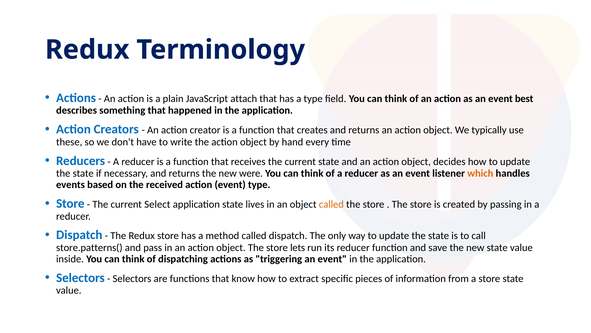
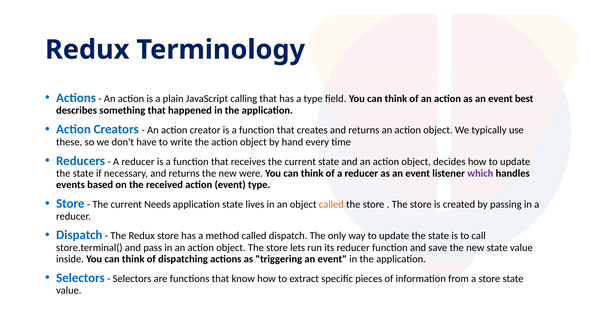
attach: attach -> calling (244, 98)
which colour: orange -> purple (480, 173)
Select: Select -> Needs (157, 204)
store.patterns(: store.patterns( -> store.terminal( (89, 247)
